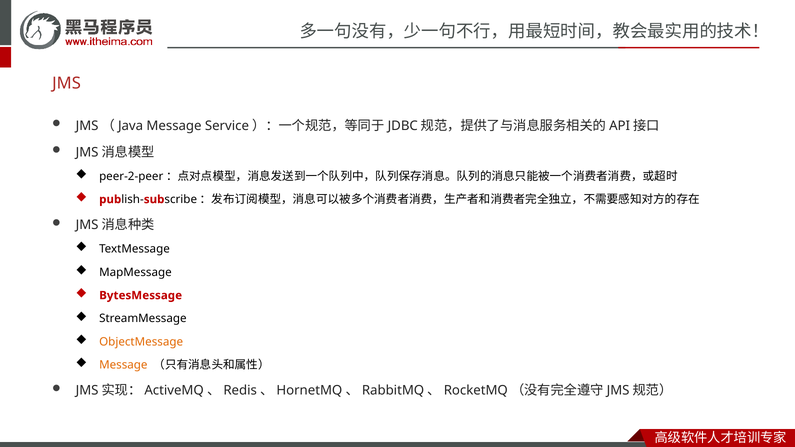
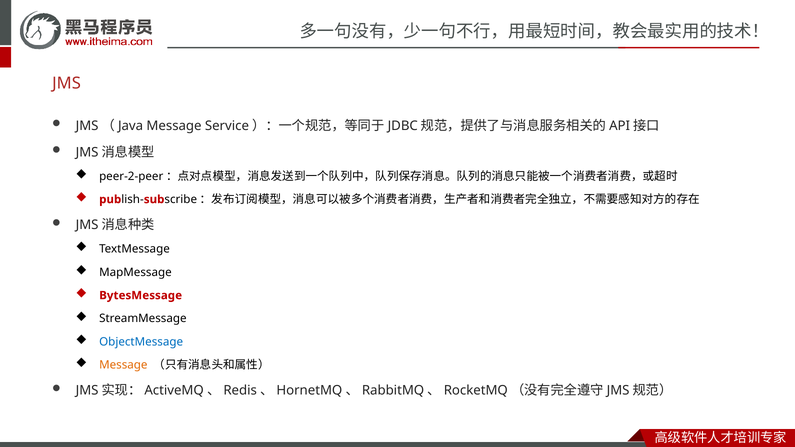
ObjectMessage colour: orange -> blue (141, 342)
